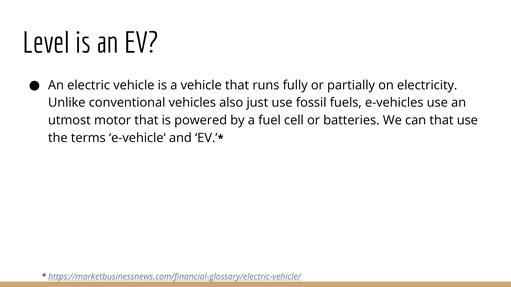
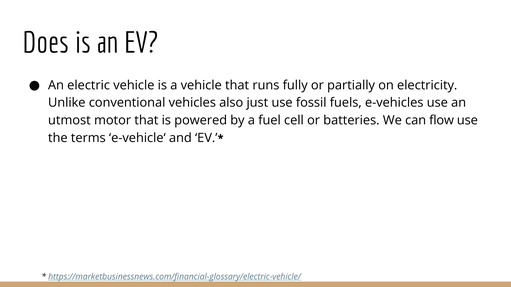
Level: Level -> Does (46, 43)
can that: that -> flow (442, 121)
